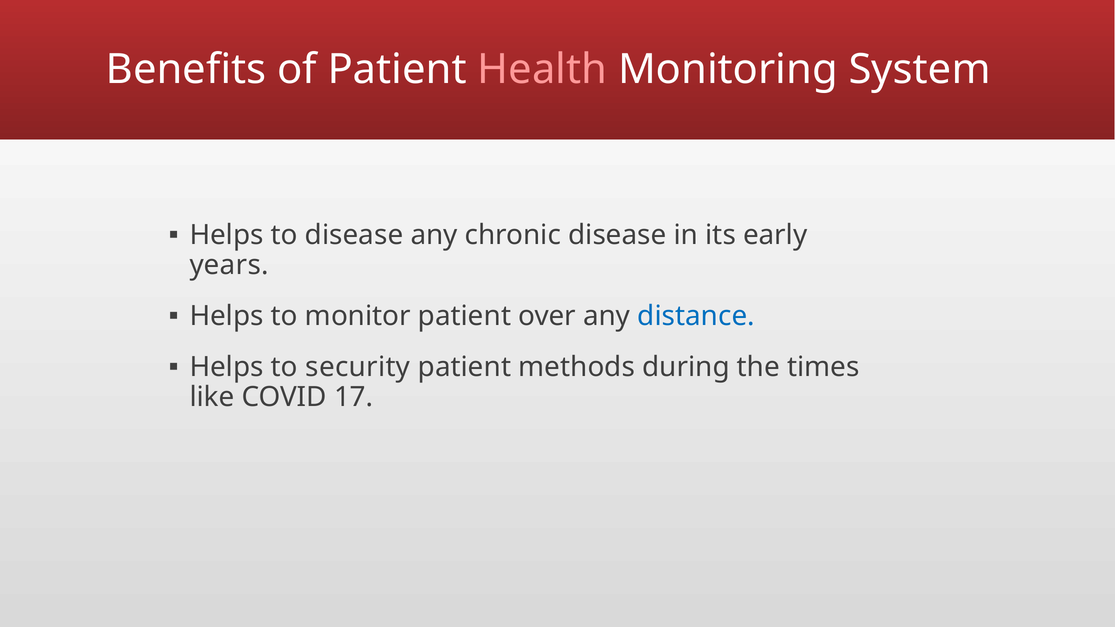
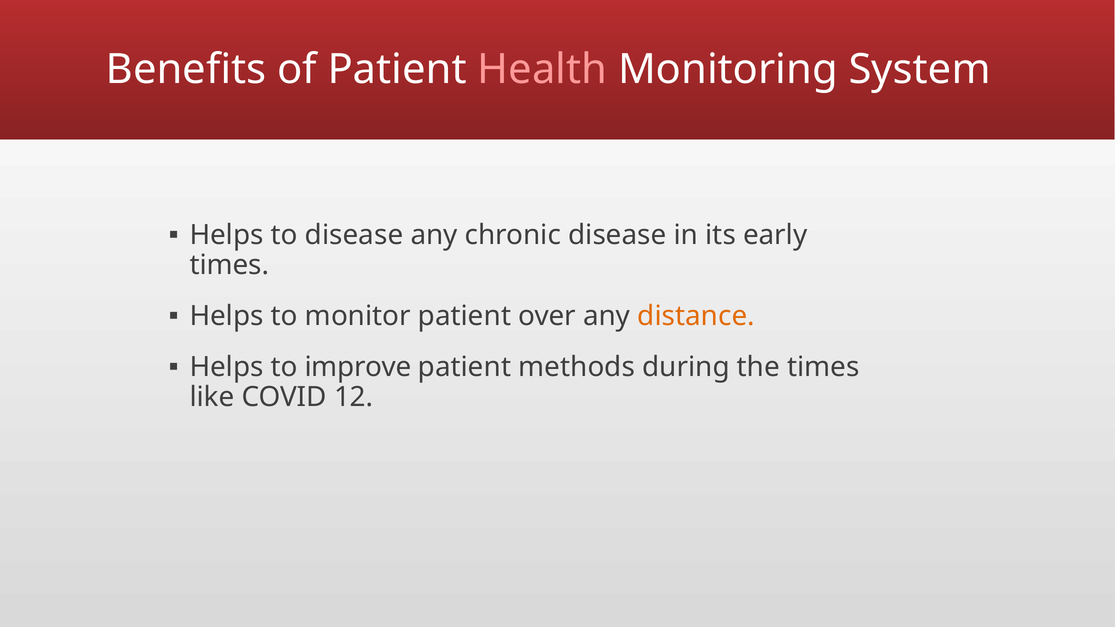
years: years -> times (229, 265)
distance colour: blue -> orange (696, 316)
security: security -> improve (358, 367)
17: 17 -> 12 (354, 397)
